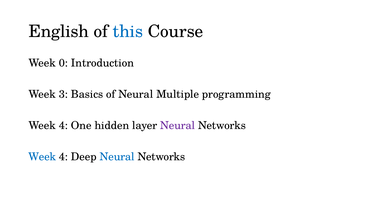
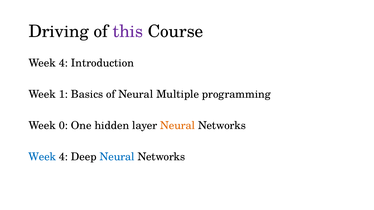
English: English -> Driving (59, 31)
this colour: blue -> purple (128, 31)
0: 0 -> 4 (63, 63)
3: 3 -> 1 (63, 95)
4: 4 -> 0 (63, 126)
Neural colour: purple -> orange (178, 126)
